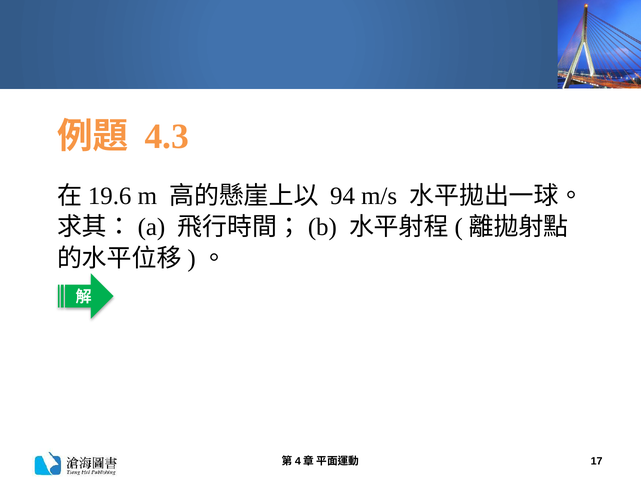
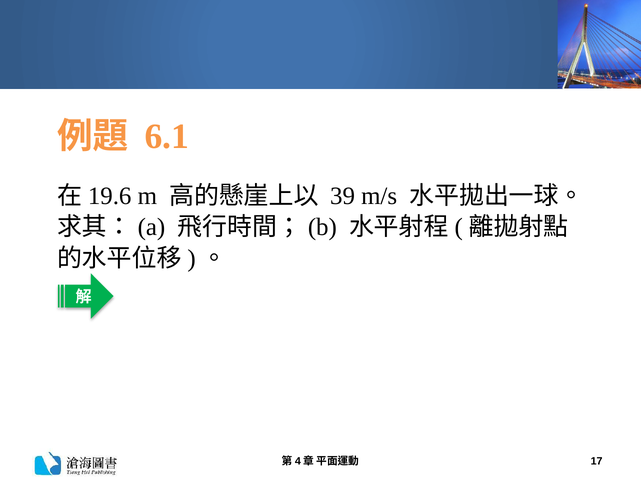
4.3: 4.3 -> 6.1 (167, 137)
94: 94 -> 39 (343, 196)
